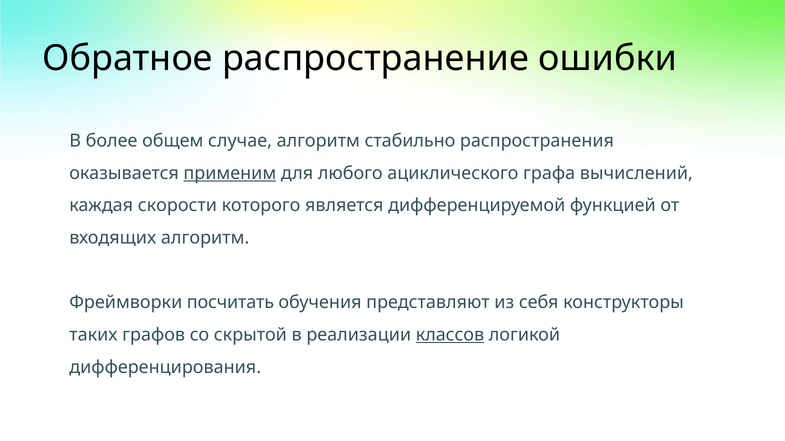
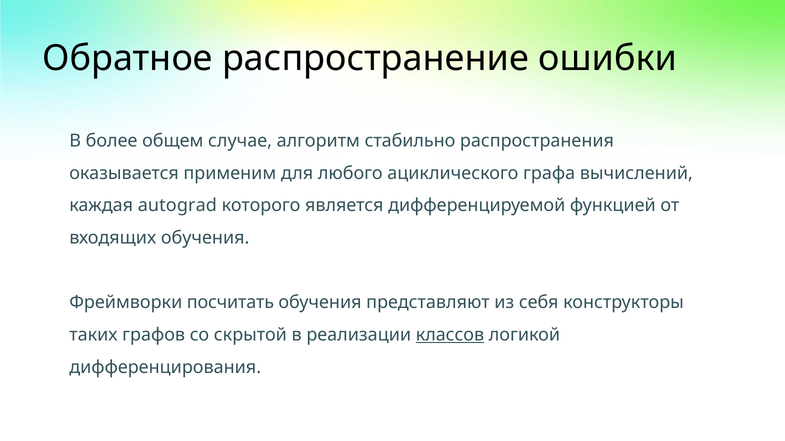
применим underline: present -> none (230, 173)
скорости: скорости -> autograd (177, 206)
входящих алгоритм: алгоритм -> обучения (205, 238)
